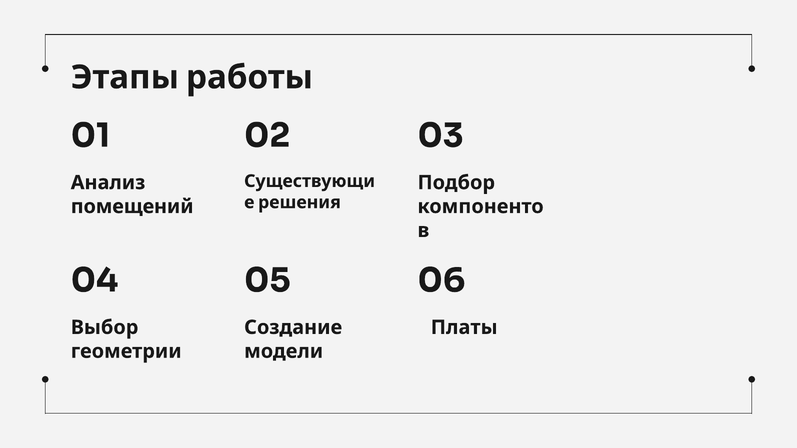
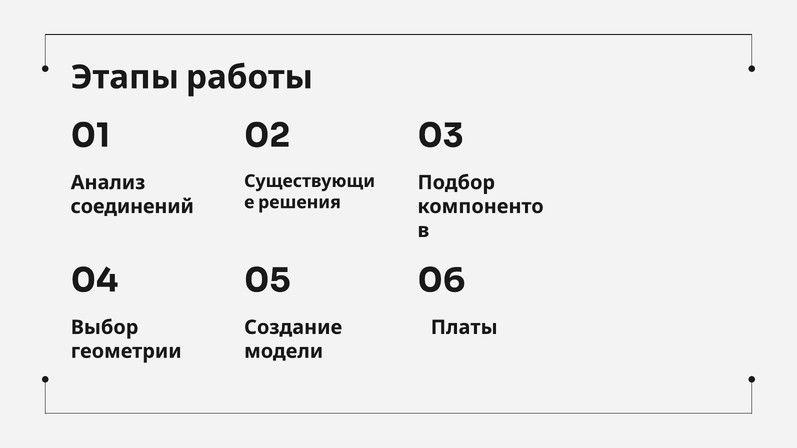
помещений: помещений -> соединений (132, 207)
